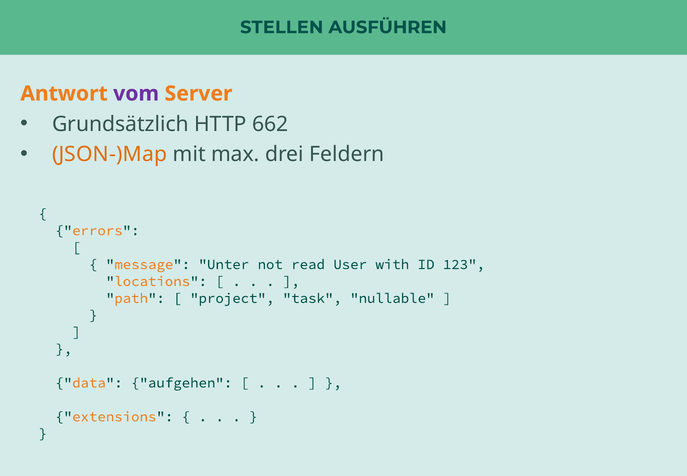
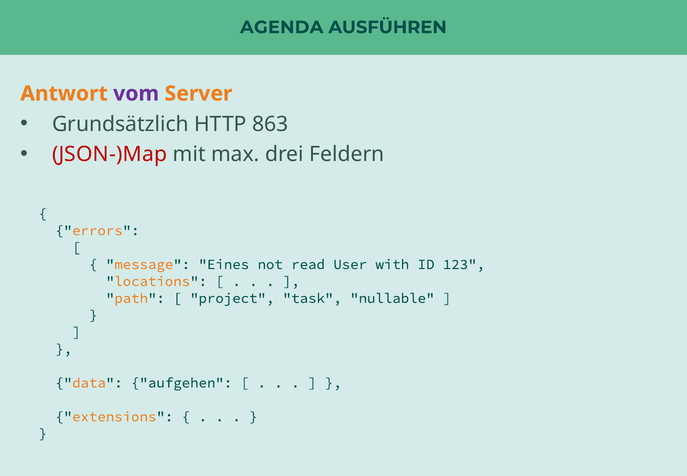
STELLEN: STELLEN -> AGENDA (282, 27)
662: 662 -> 863 (270, 124)
JSON-)Map colour: orange -> red (110, 154)
Unter: Unter -> Eines (224, 264)
